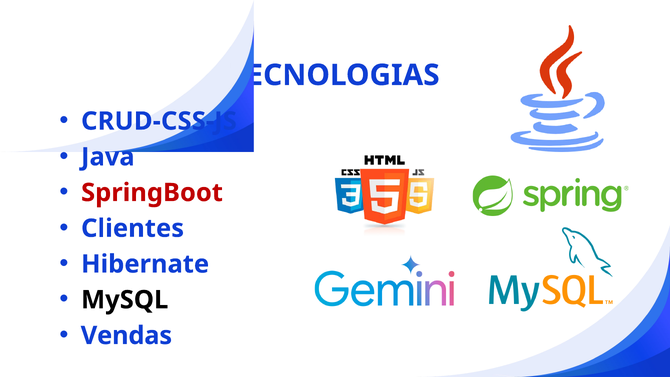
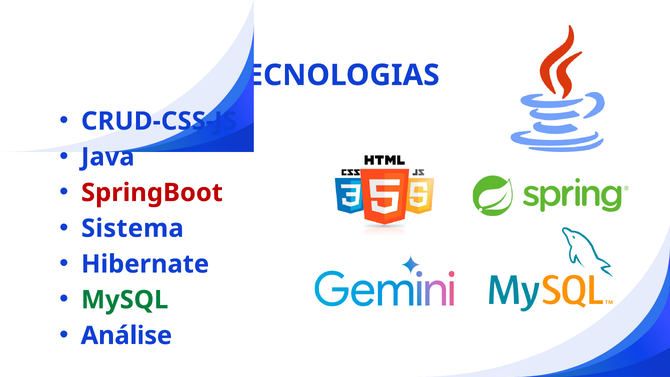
Clientes: Clientes -> Sistema (132, 228)
MySQL colour: black -> green (125, 300)
Vendas: Vendas -> Análise (126, 336)
